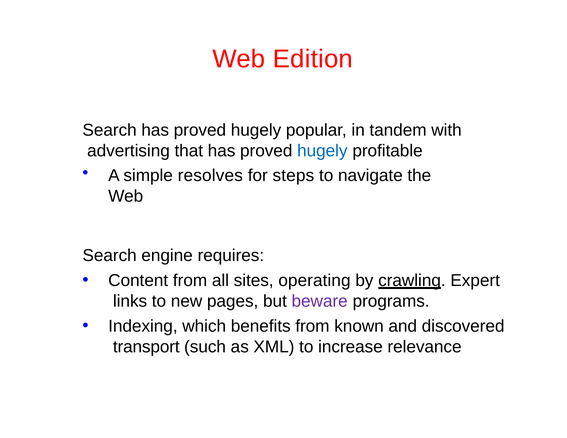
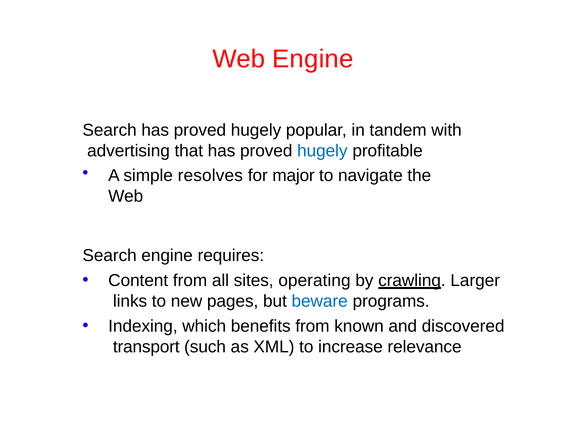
Web Edition: Edition -> Engine (313, 59)
steps: steps -> major (294, 176)
Expert: Expert -> Larger (475, 281)
beware colour: purple -> blue (320, 301)
